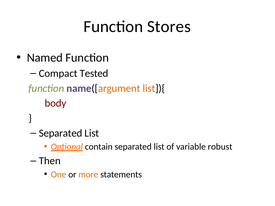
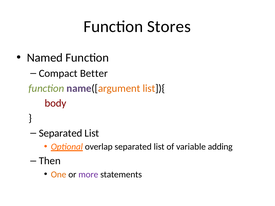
Tested: Tested -> Better (94, 73)
contain: contain -> overlap (99, 147)
robust: robust -> adding (220, 147)
more colour: orange -> purple (88, 175)
